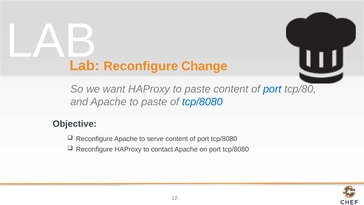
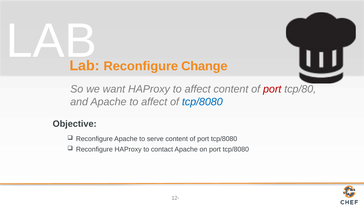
HAProxy to paste: paste -> affect (198, 89)
port colour: blue -> red (272, 89)
Apache to paste: paste -> affect (154, 102)
